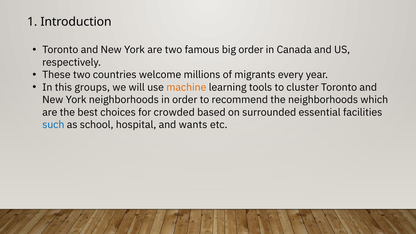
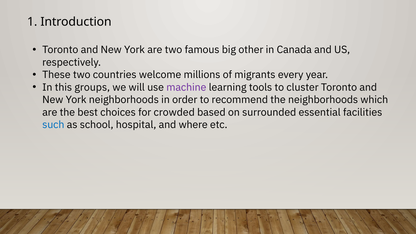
big order: order -> other (251, 50)
machine colour: orange -> purple (186, 87)
wants: wants -> where (193, 125)
